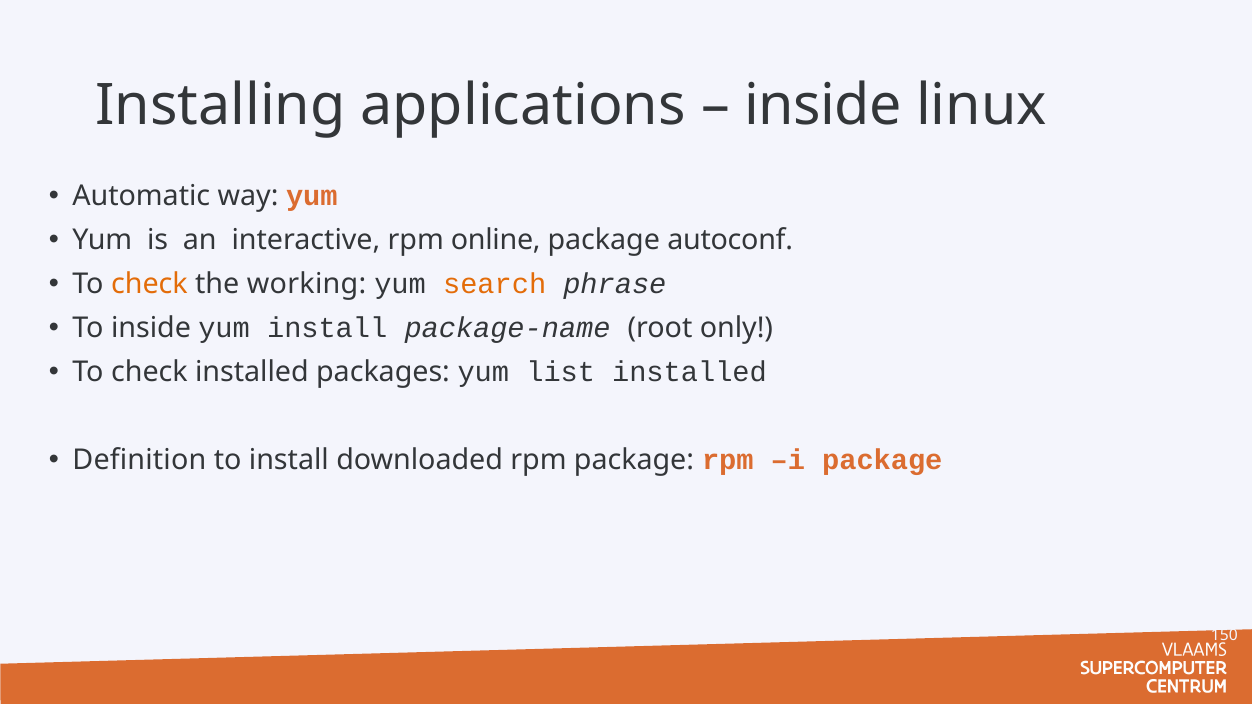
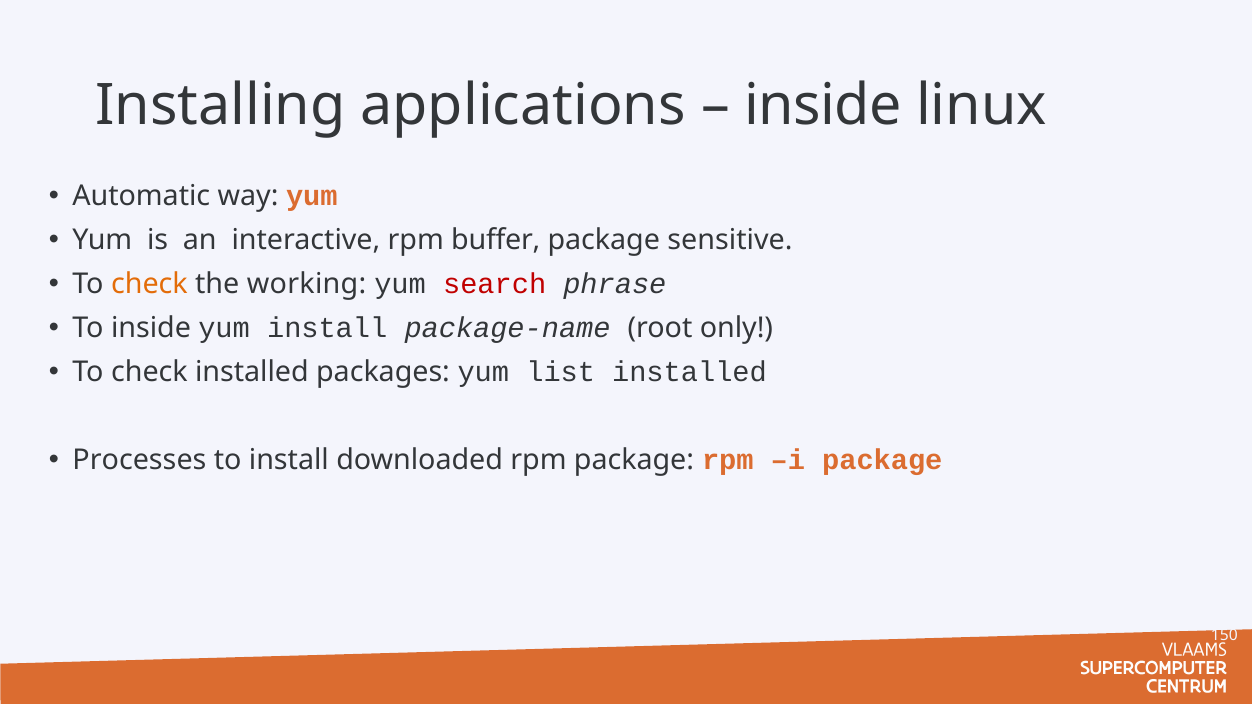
online: online -> buffer (496, 240)
autoconf: autoconf -> sensitive (730, 240)
search colour: orange -> red (495, 285)
Definition: Definition -> Processes (139, 461)
